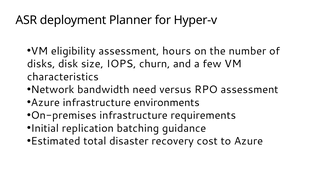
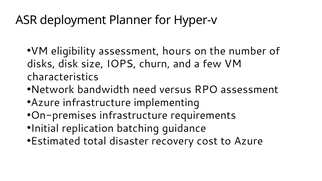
environments: environments -> implementing (167, 103)
